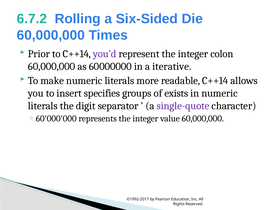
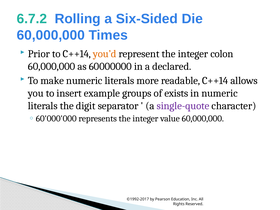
you’d colour: purple -> orange (105, 54)
iterative: iterative -> declared (172, 66)
specifies: specifies -> example (102, 93)
